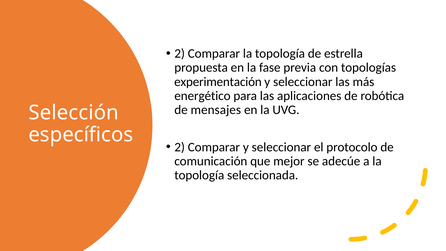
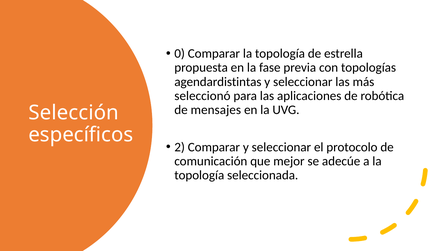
2: 2 -> 0 (180, 54)
experimentación: experimentación -> agendardistintas (218, 82)
energético: energético -> seleccionó (202, 96)
